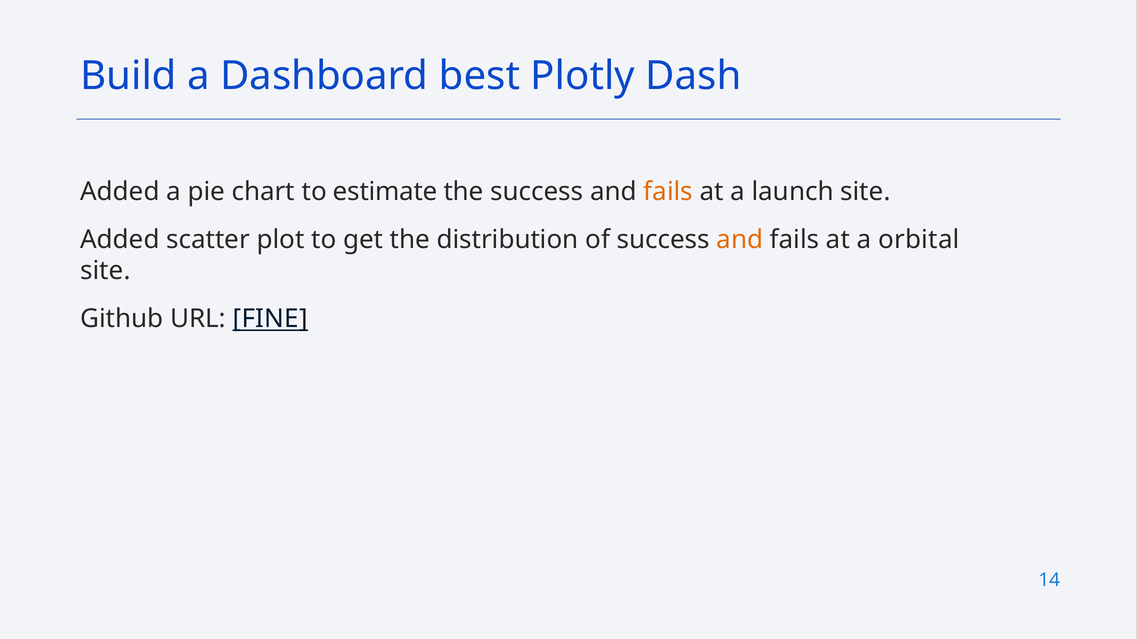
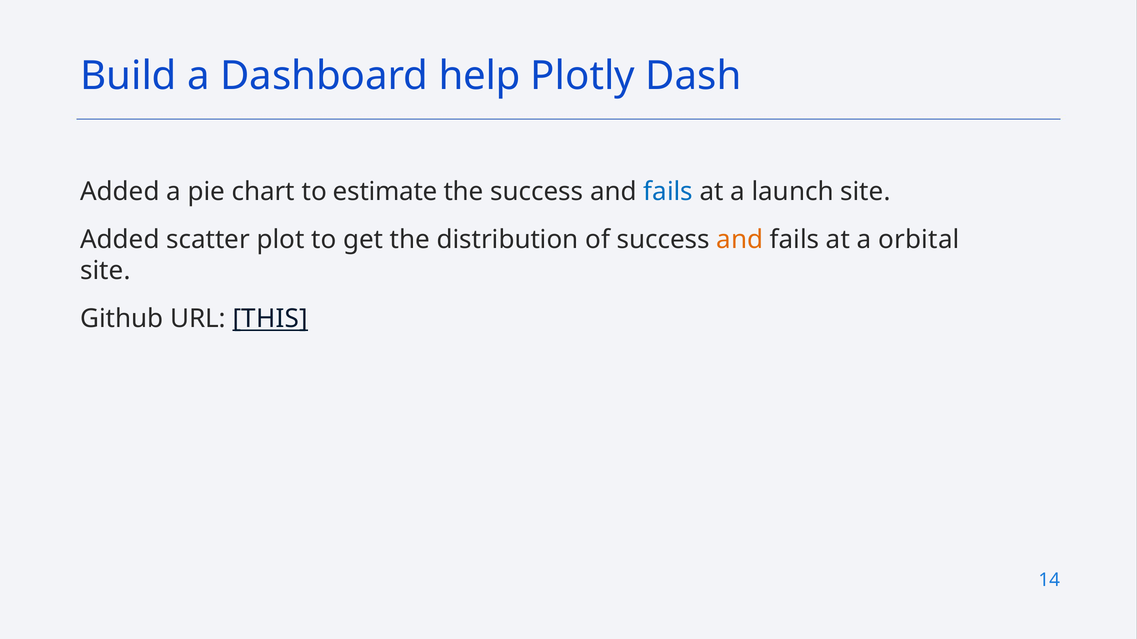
best: best -> help (480, 76)
fails colour: orange -> blue (668, 192)
FINE: FINE -> THIS (270, 319)
